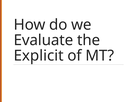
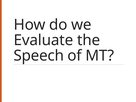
Explicit: Explicit -> Speech (39, 56)
